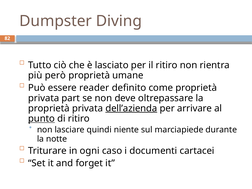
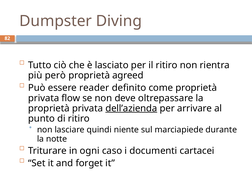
umane: umane -> agreed (128, 75)
part: part -> flow (71, 98)
punto underline: present -> none (41, 119)
